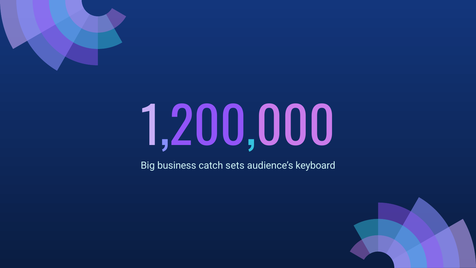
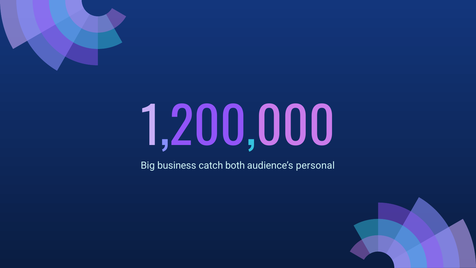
sets: sets -> both (235, 165)
keyboard: keyboard -> personal (315, 165)
